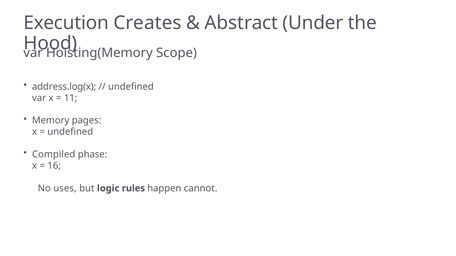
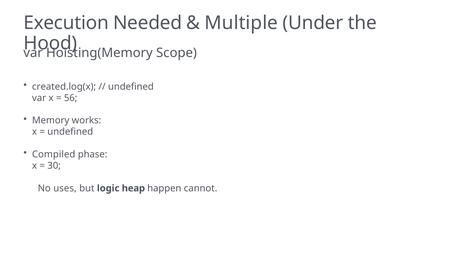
Creates: Creates -> Needed (148, 23)
Abstract: Abstract -> Multiple (241, 23)
address.log(x: address.log(x -> created.log(x (64, 87)
11: 11 -> 56 (71, 98)
pages: pages -> works (87, 121)
16: 16 -> 30 (54, 166)
rules: rules -> heap (133, 189)
